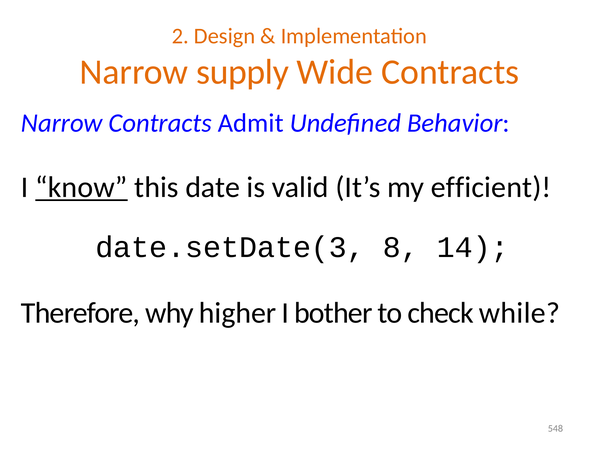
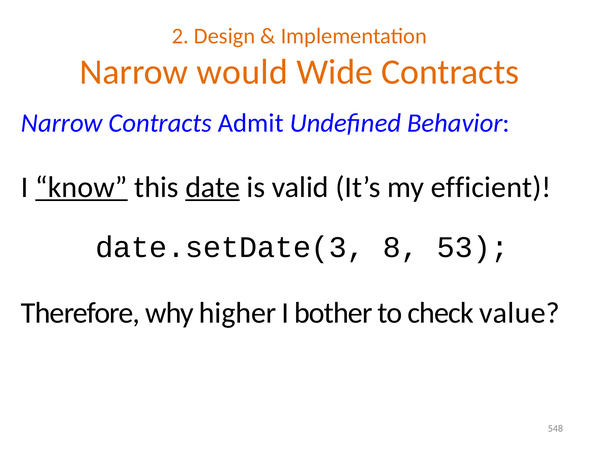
supply: supply -> would (242, 72)
date underline: none -> present (213, 187)
14: 14 -> 53 (473, 247)
while: while -> value (519, 313)
